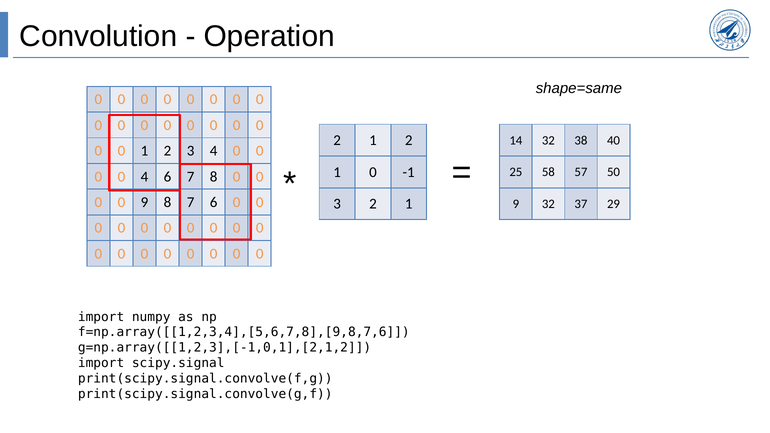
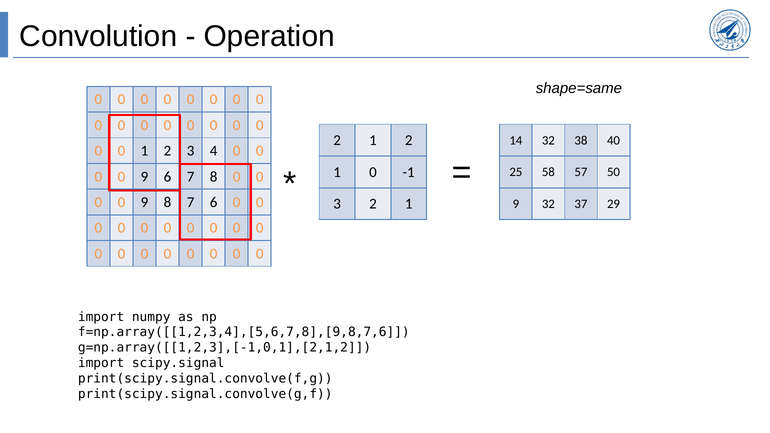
4: 4 -> 9 (144, 177)
